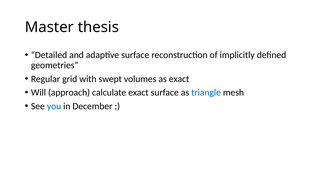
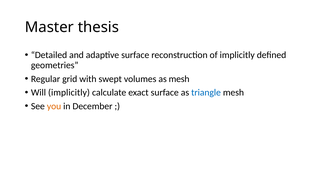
as exact: exact -> mesh (179, 79)
Will approach: approach -> implicitly (69, 93)
you colour: blue -> orange (54, 106)
